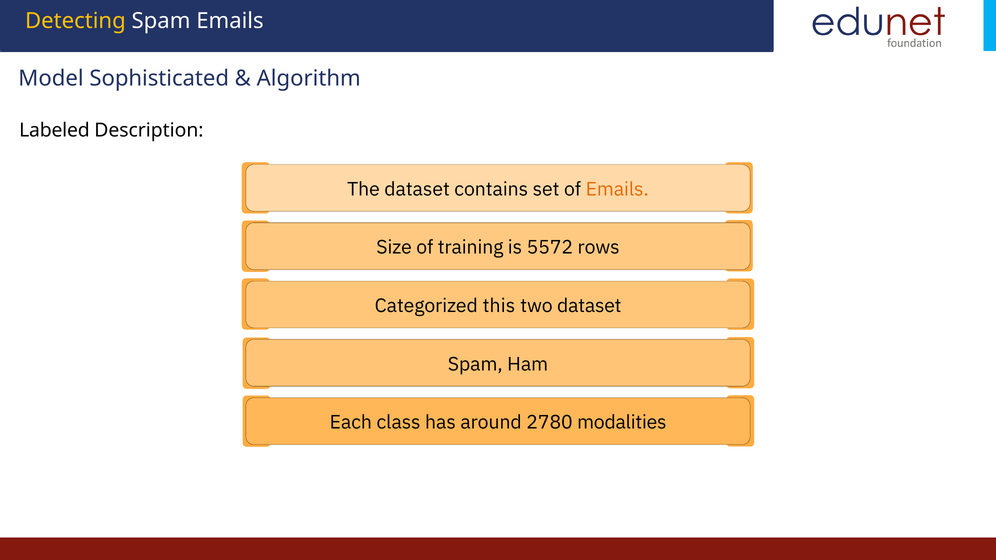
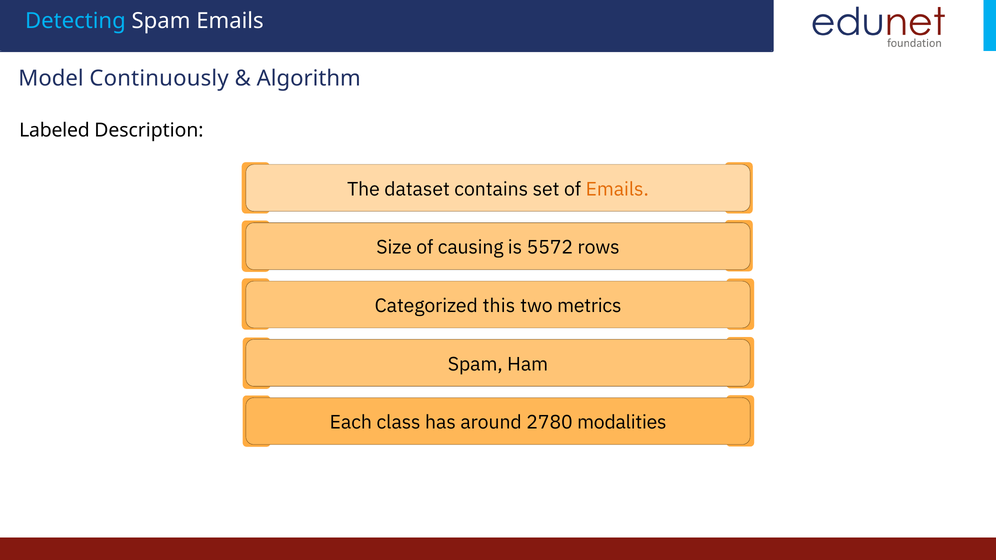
Detecting colour: yellow -> light blue (75, 21)
Sophisticated: Sophisticated -> Continuously (159, 78)
training: training -> causing (471, 248)
two dataset: dataset -> metrics (589, 306)
